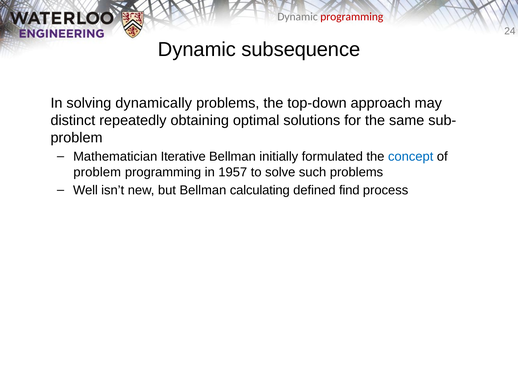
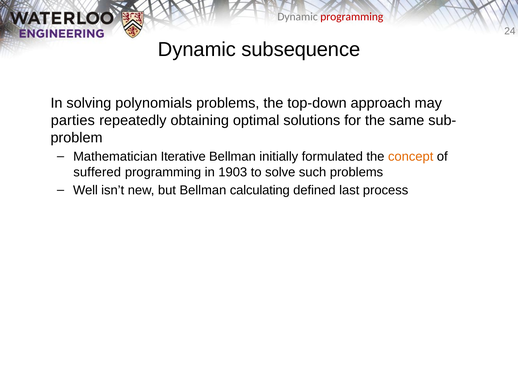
dynamically: dynamically -> polynomials (154, 103)
distinct: distinct -> parties (73, 120)
concept colour: blue -> orange (411, 156)
problem: problem -> suffered (97, 172)
1957: 1957 -> 1903 (233, 172)
find: find -> last (349, 190)
